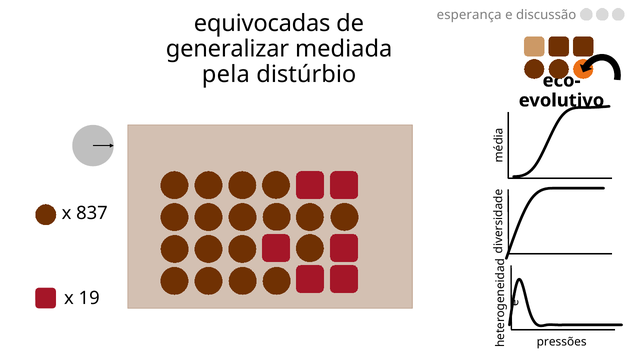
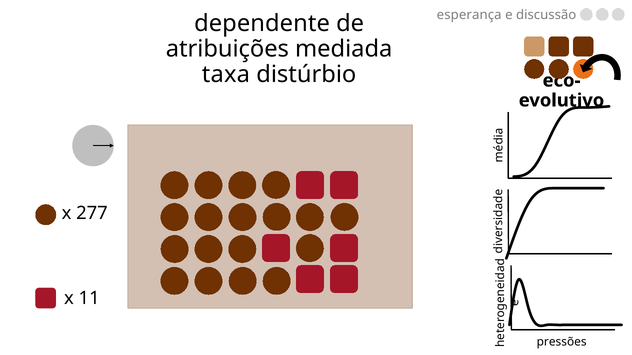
equivocadas: equivocadas -> dependente (262, 23)
generalizar: generalizar -> atribuições (227, 49)
pela: pela -> taxa (226, 75)
837: 837 -> 277 (92, 213)
19: 19 -> 11 (89, 298)
